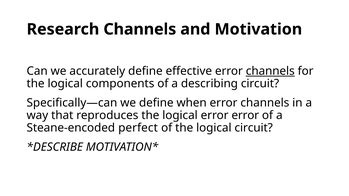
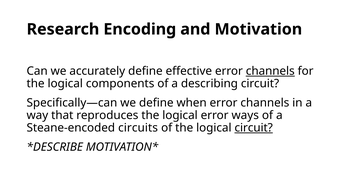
Research Channels: Channels -> Encoding (140, 29)
error error: error -> ways (245, 115)
perfect: perfect -> circuits (138, 128)
circuit underline: none -> present (254, 128)
